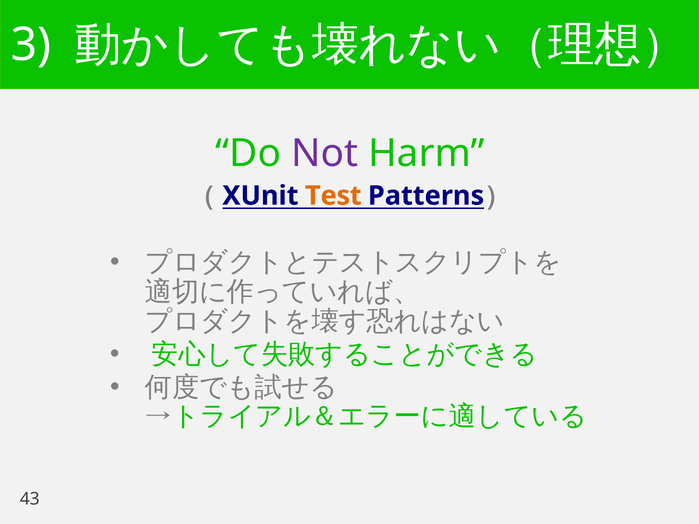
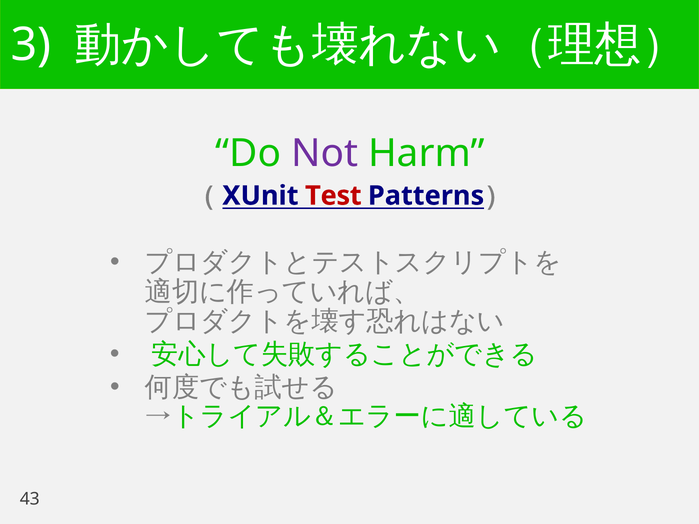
Test colour: orange -> red (333, 196)
